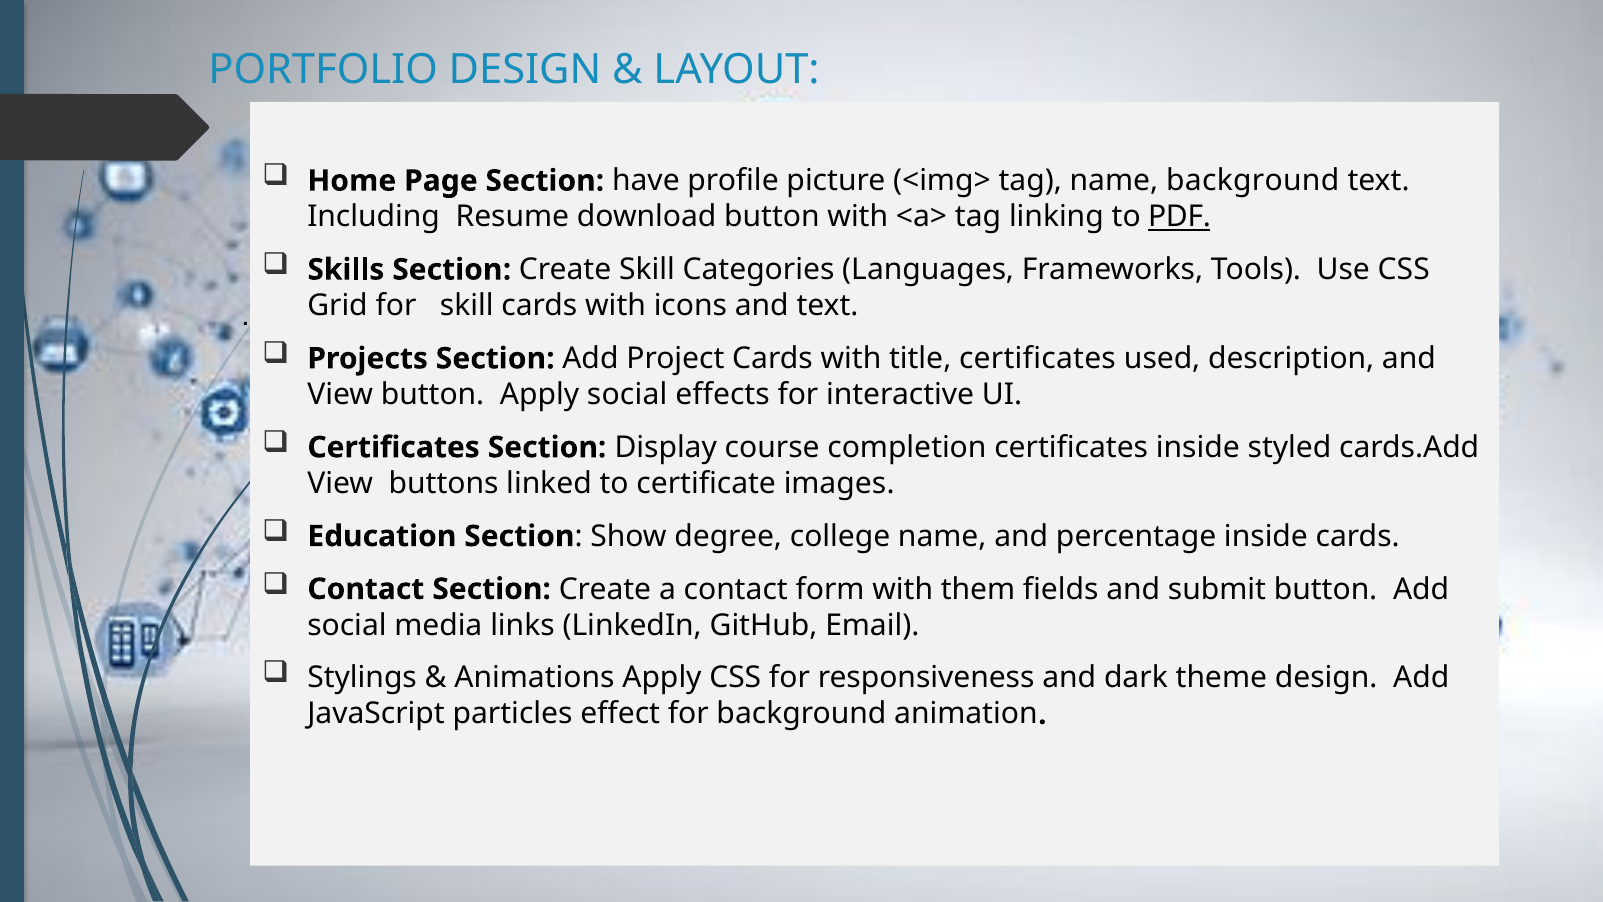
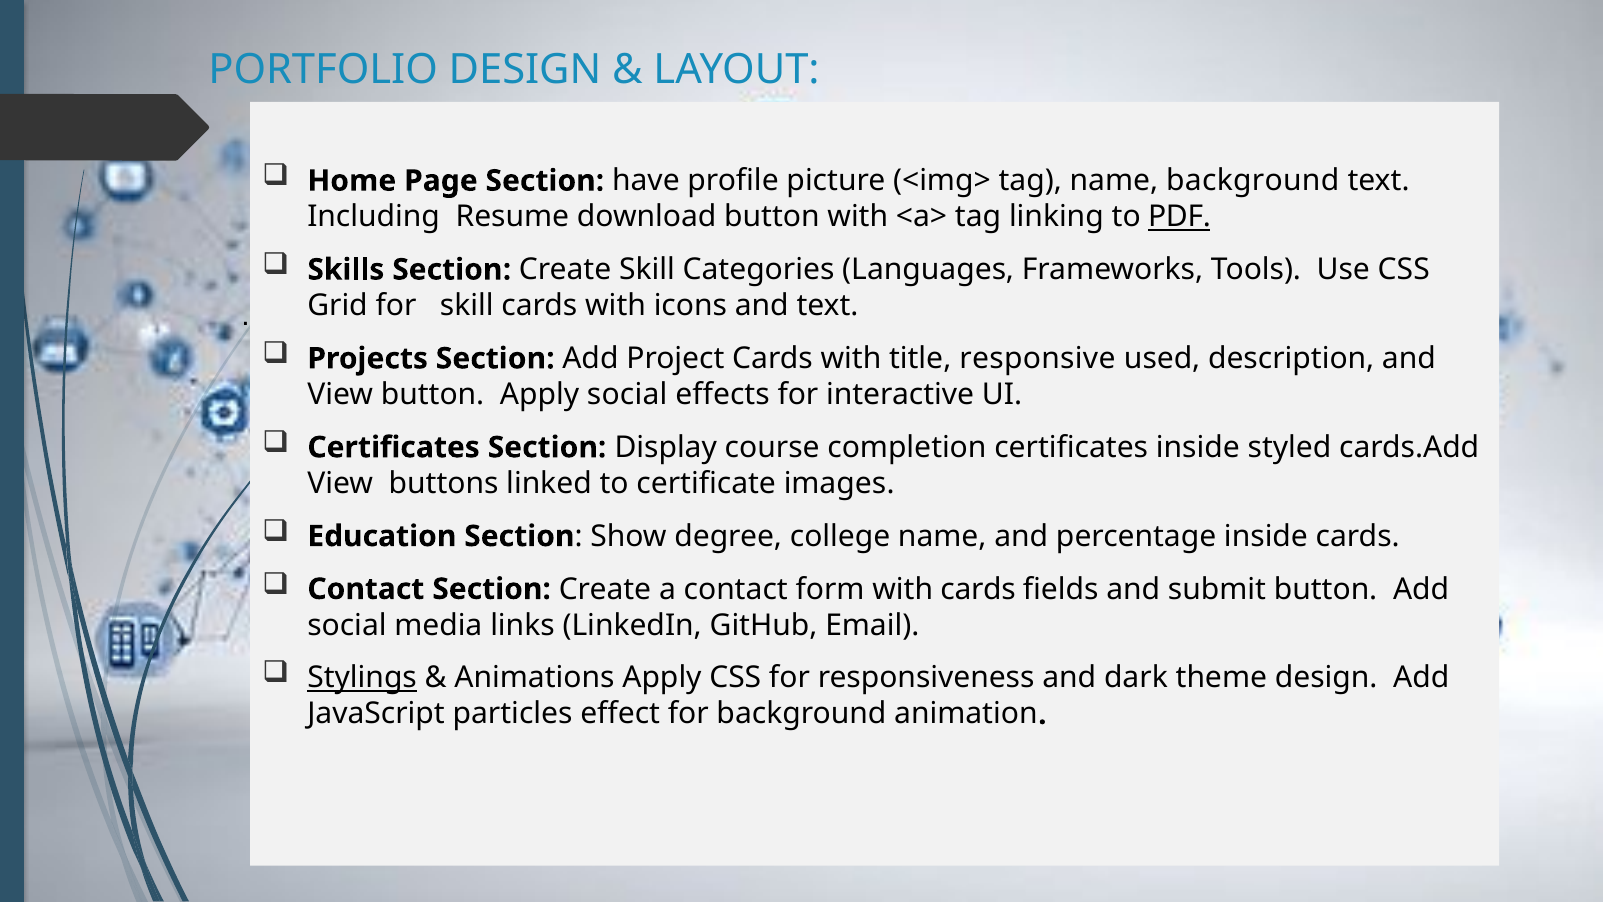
title certificates: certificates -> responsive (1037, 358)
with them: them -> cards (978, 589)
Stylings underline: none -> present (362, 678)
